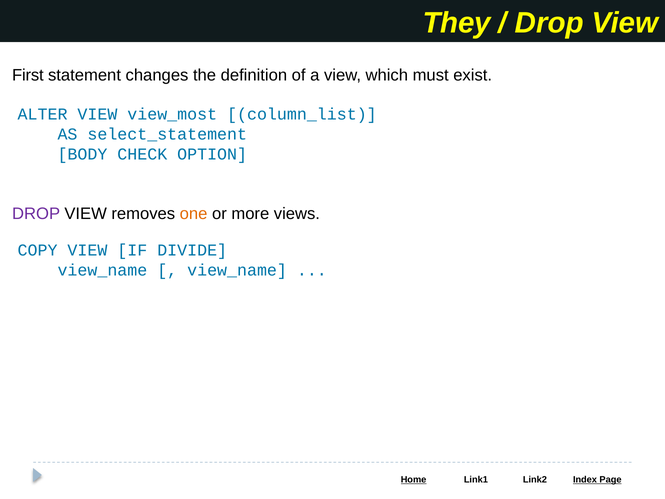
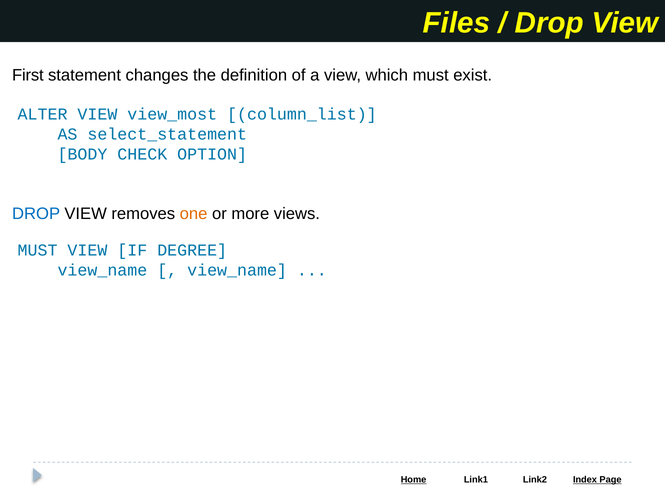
They: They -> Files (456, 23)
DROP colour: purple -> blue (36, 214)
COPY: COPY -> MUST (38, 250)
DIVIDE: DIVIDE -> DEGREE (192, 250)
